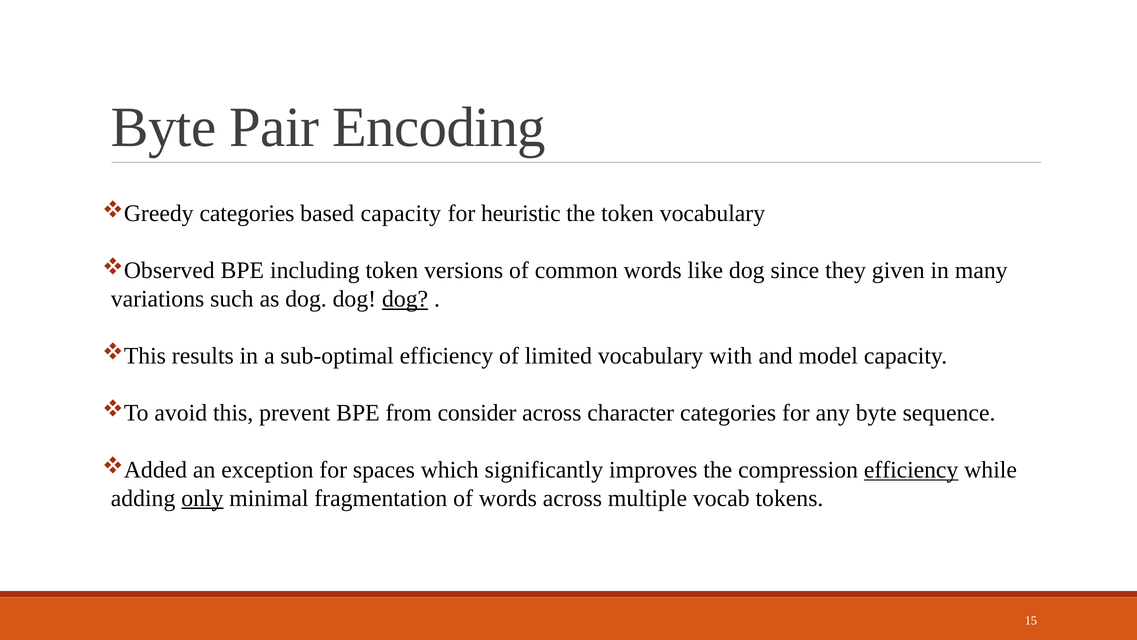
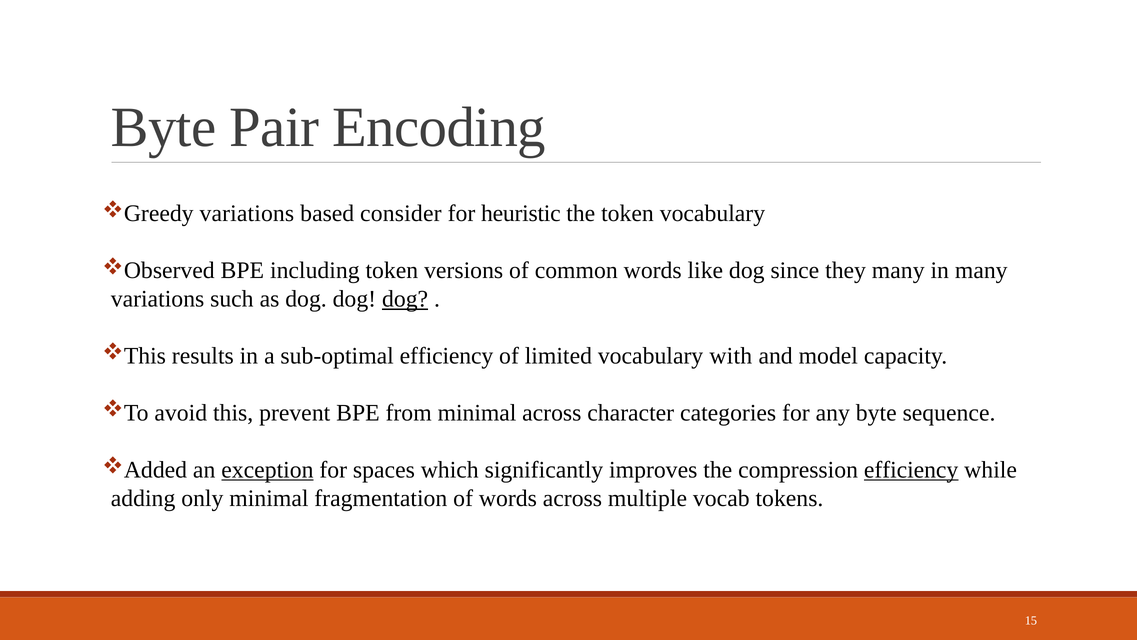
categories: categories -> variations (247, 214)
based capacity: capacity -> consider (401, 214)
they given: given -> many (898, 270)
from consider: consider -> minimal (477, 413)
exception underline: none -> present (267, 469)
only underline: present -> none (202, 498)
